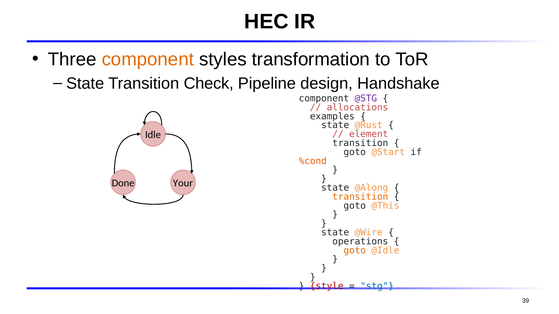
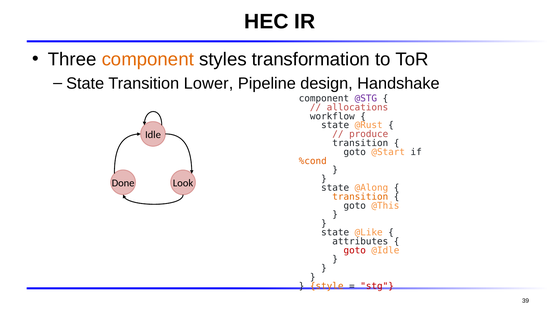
Check: Check -> Lower (208, 84)
examples: examples -> workflow (332, 116)
element: element -> produce (369, 134)
Your: Your -> Look (183, 183)
@Wire: @Wire -> @Like (369, 233)
operations: operations -> attributes (360, 242)
goto colour: orange -> red (355, 251)
style colour: red -> orange (327, 286)
stg colour: blue -> red (377, 286)
